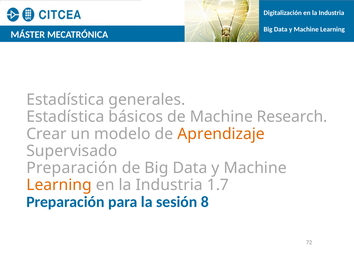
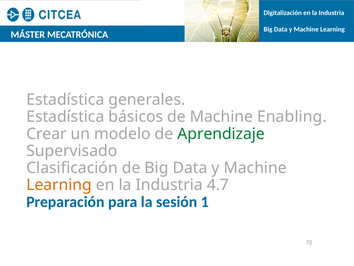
Research: Research -> Enabling (292, 117)
Aprendizaje colour: orange -> green (221, 134)
Preparación: Preparación -> Clasificación (72, 168)
1.7: 1.7 -> 4.7 (218, 185)
8: 8 -> 1 (205, 202)
